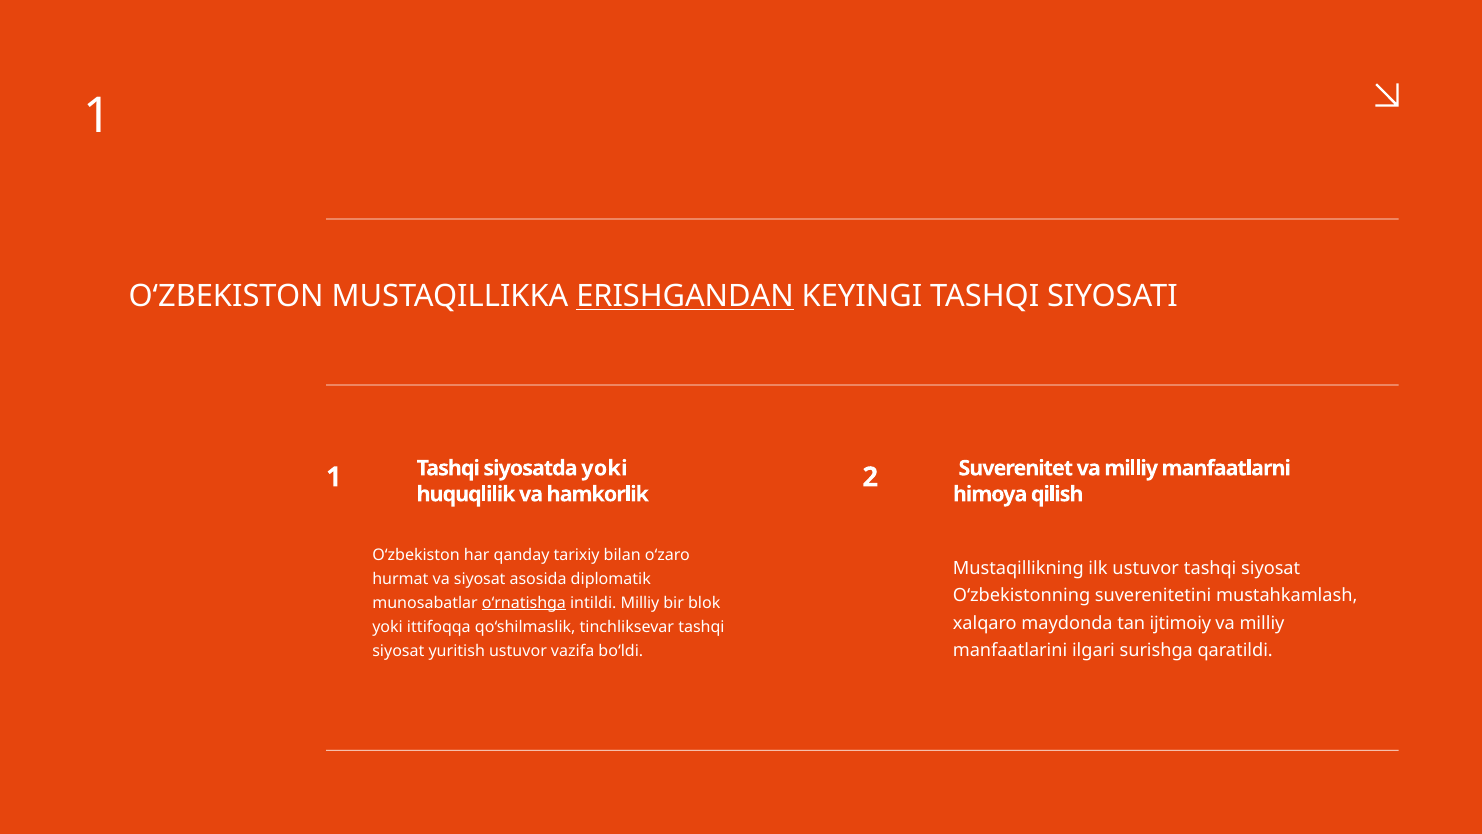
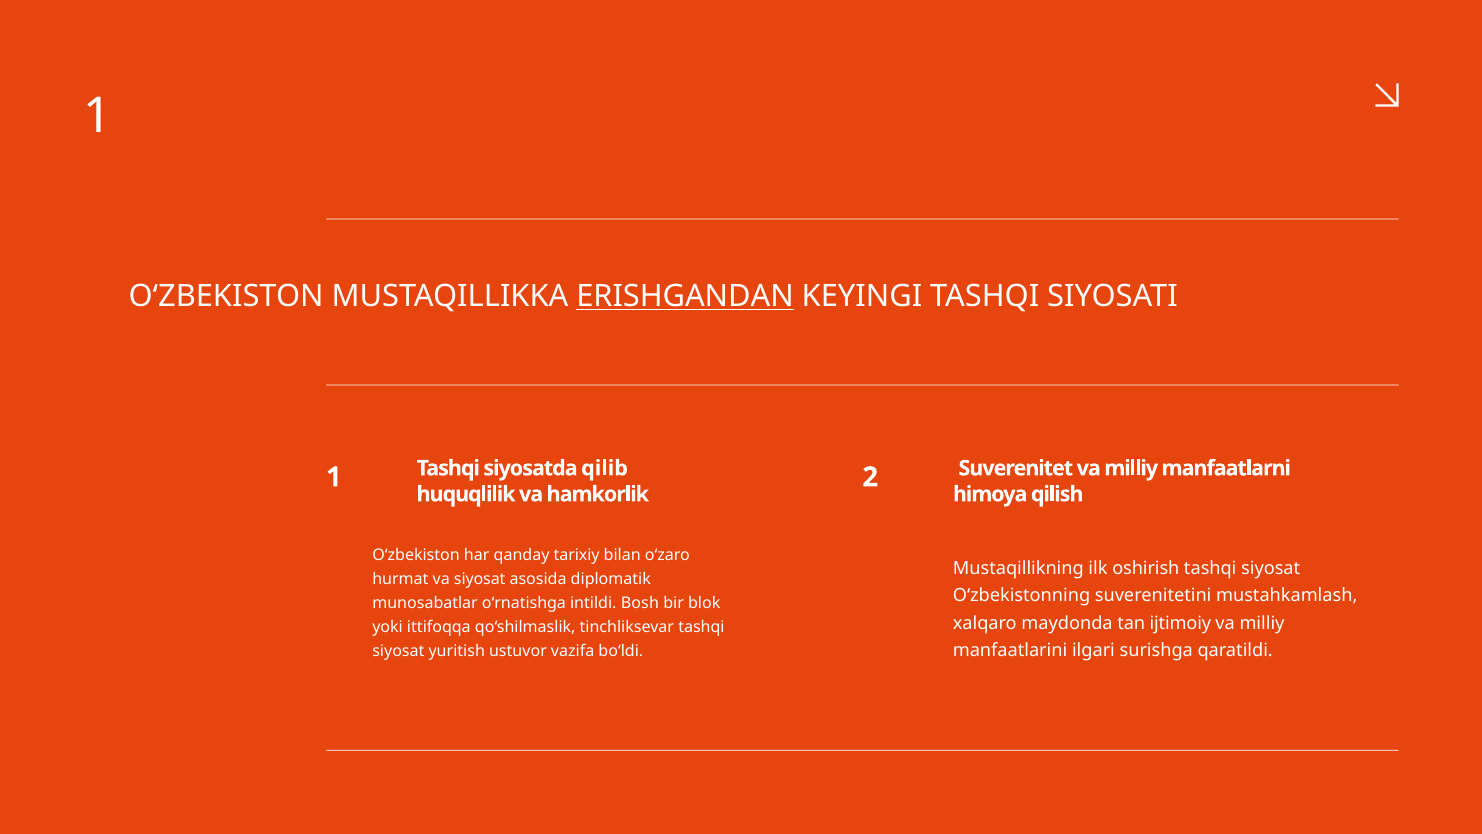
siyosatda yoki: yoki -> qilib (604, 468)
ilk ustuvor: ustuvor -> oshirish (1146, 568)
o‘rnatishga underline: present -> none (524, 603)
intildi Milliy: Milliy -> Bosh (640, 603)
